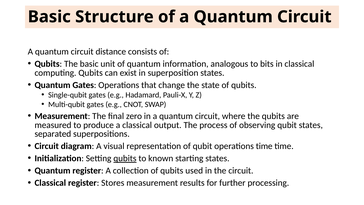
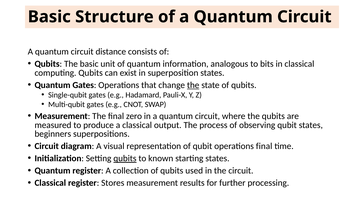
the underline: none -> present (193, 85)
separated: separated -> beginners (53, 134)
operations time: time -> final (264, 146)
